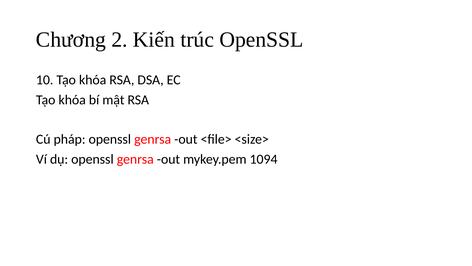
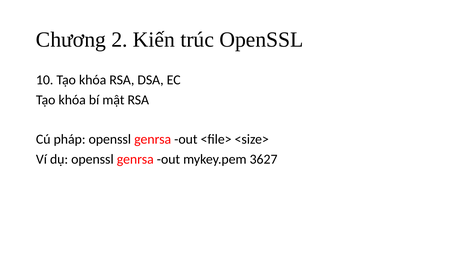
1094: 1094 -> 3627 (264, 159)
